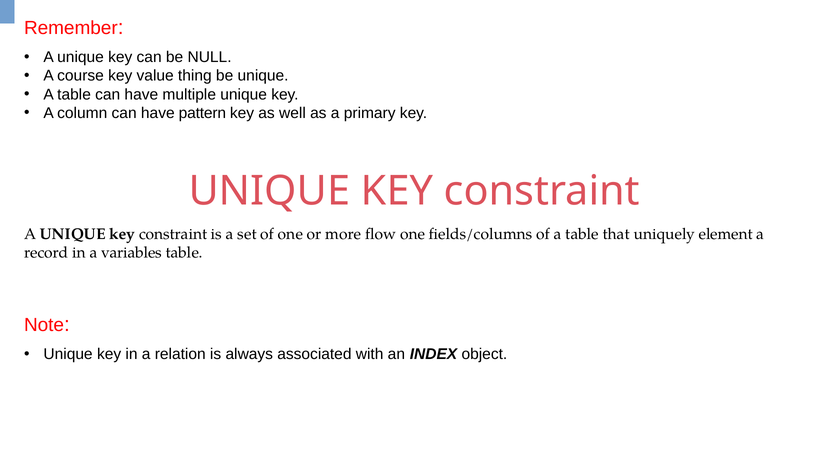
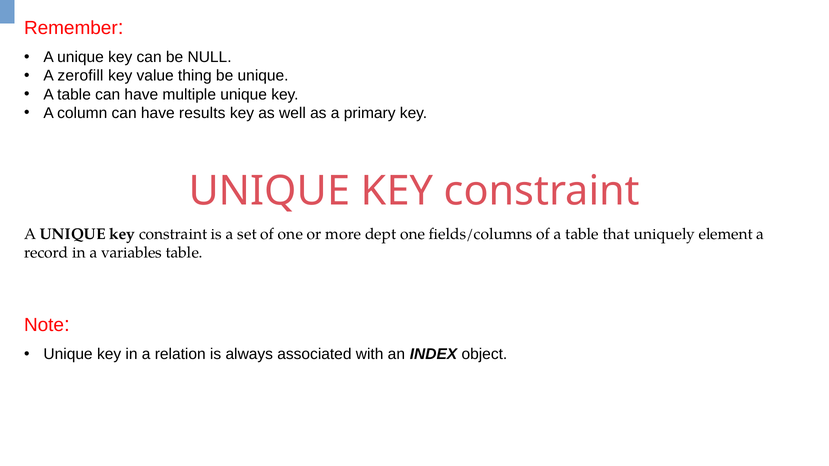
course: course -> zerofill (80, 76)
pattern: pattern -> results (202, 113)
flow: flow -> dept (381, 234)
